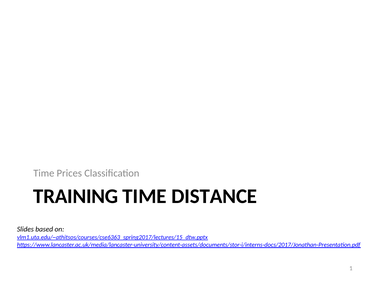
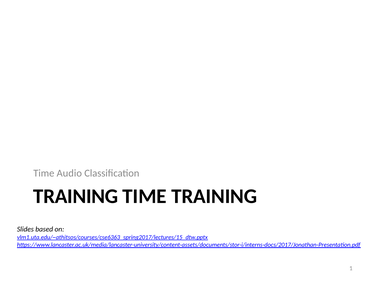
Prices: Prices -> Audio (69, 173)
TIME DISTANCE: DISTANCE -> TRAINING (214, 197)
